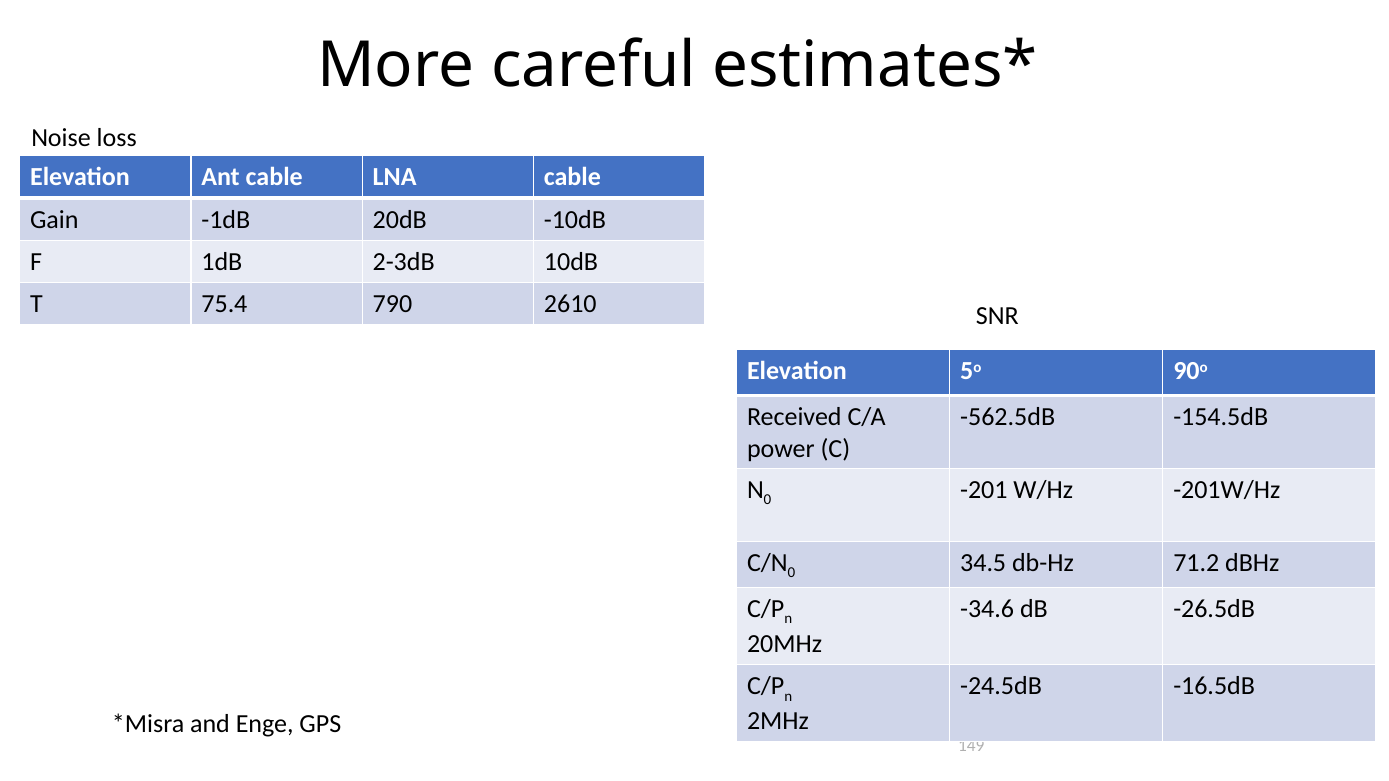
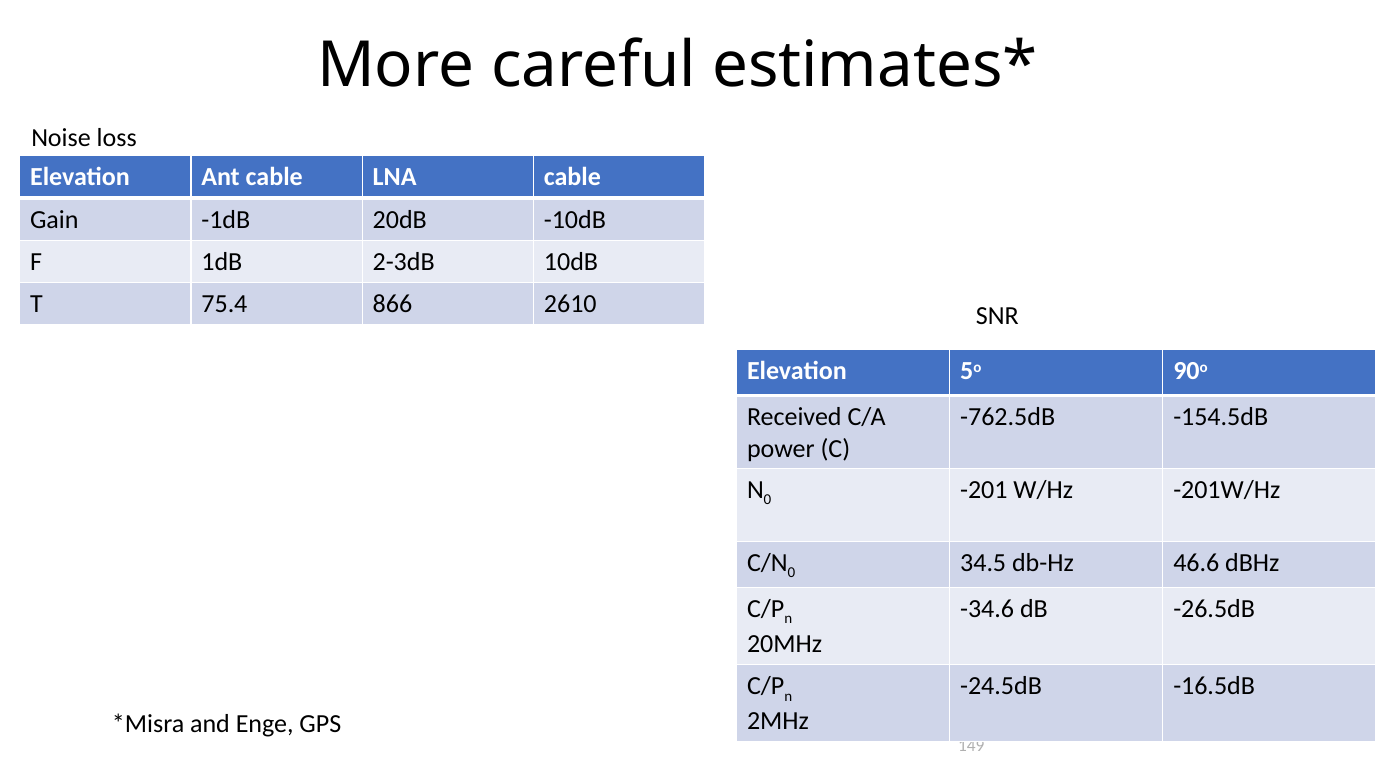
790: 790 -> 866 (392, 304)
-562.5dB: -562.5dB -> -762.5dB (1008, 417)
71.2: 71.2 -> 46.6 (1196, 563)
